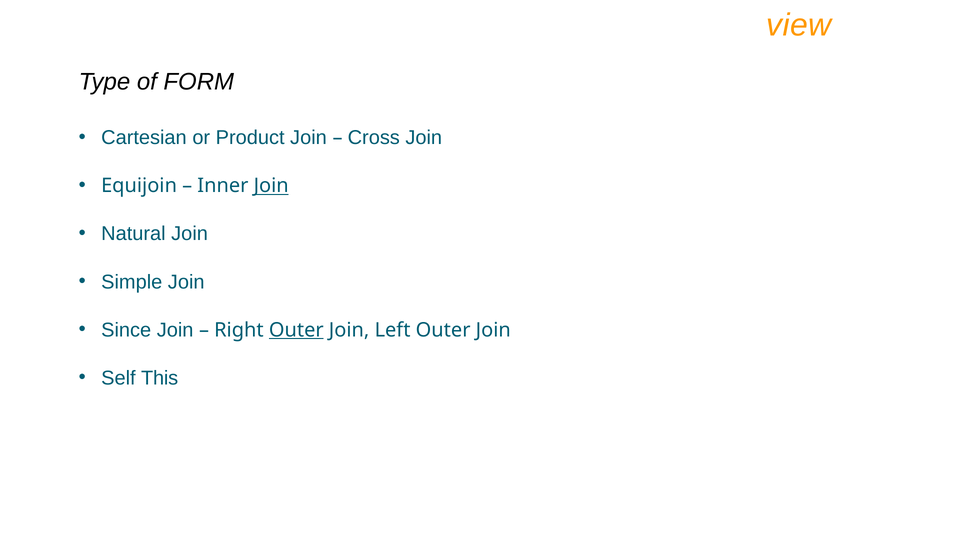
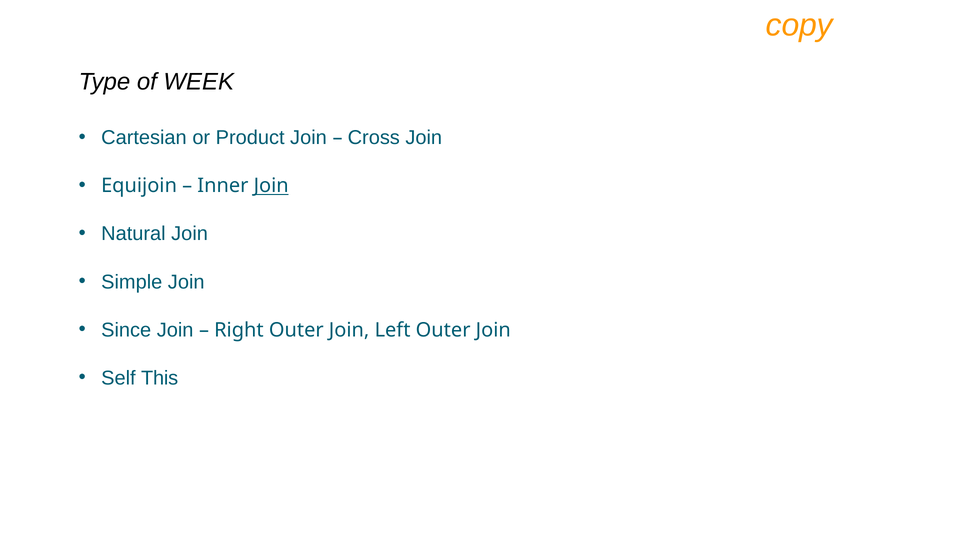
view: view -> copy (799, 25)
FORM: FORM -> WEEK (199, 82)
Outer underline: present -> none (296, 330)
